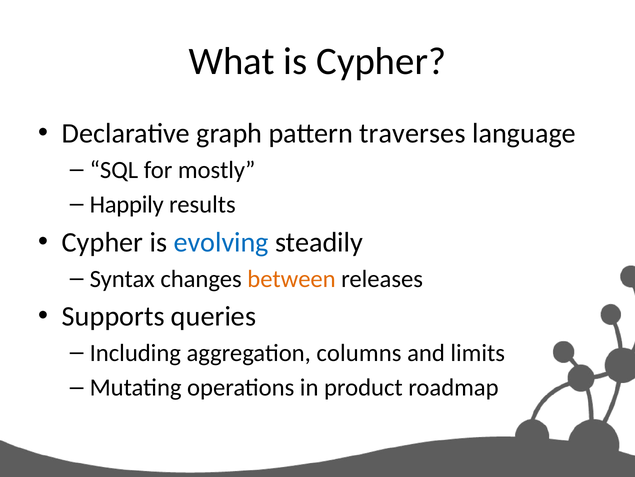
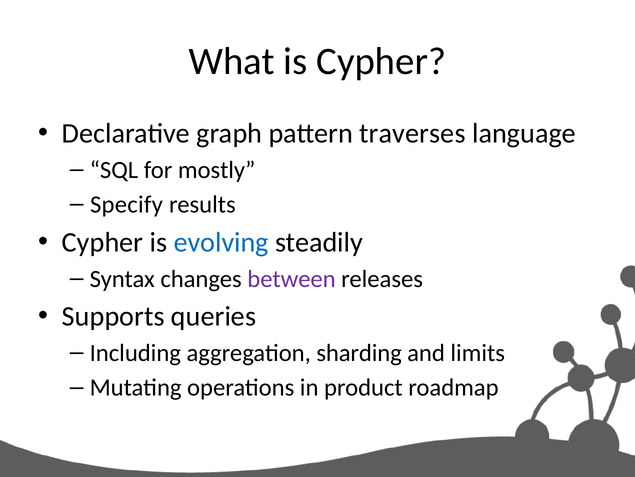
Happily: Happily -> Specify (126, 204)
between colour: orange -> purple (292, 278)
columns: columns -> sharding (359, 353)
